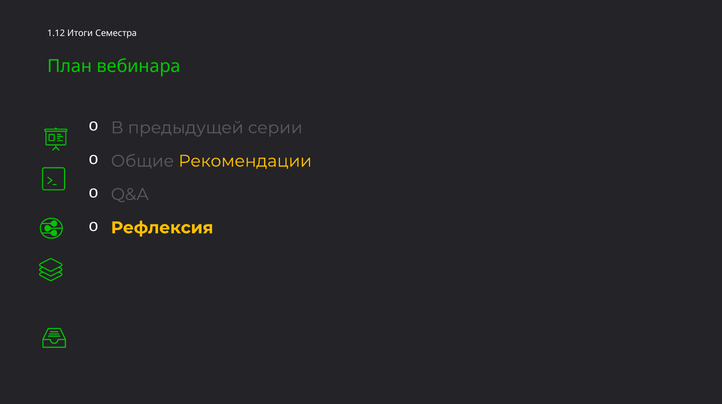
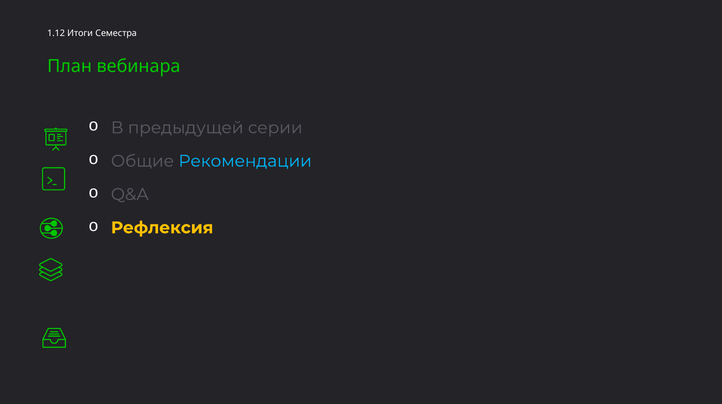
Рекомендации colour: yellow -> light blue (245, 161)
